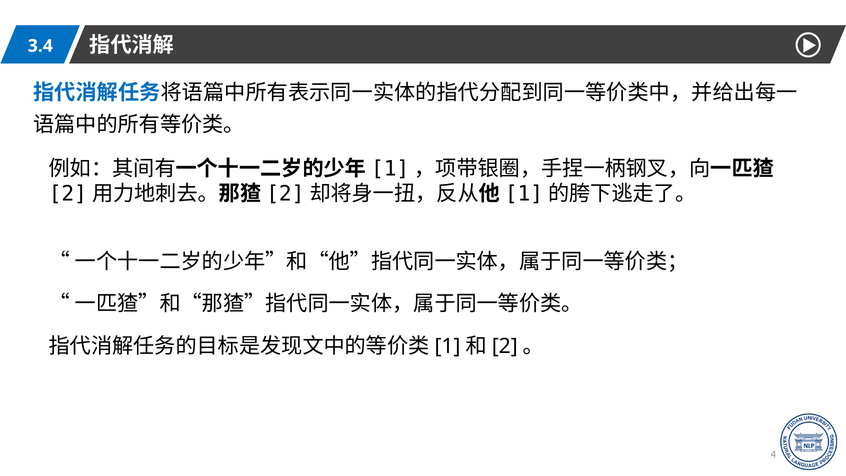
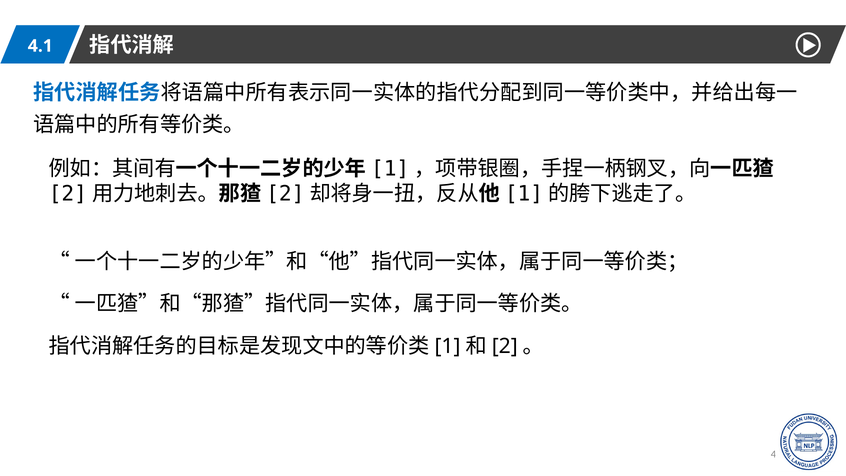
3.4: 3.4 -> 4.1 (40, 46)
